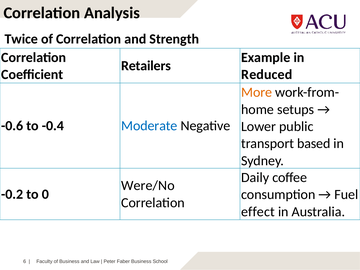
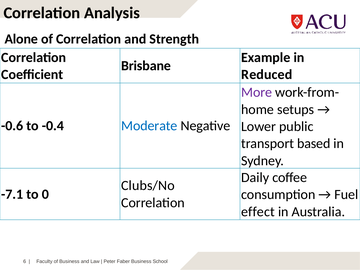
Twice: Twice -> Alone (21, 39)
Retailers: Retailers -> Brisbane (146, 66)
More colour: orange -> purple (257, 92)
Were/No: Were/No -> Clubs/No (148, 186)
-0.2: -0.2 -> -7.1 (12, 194)
